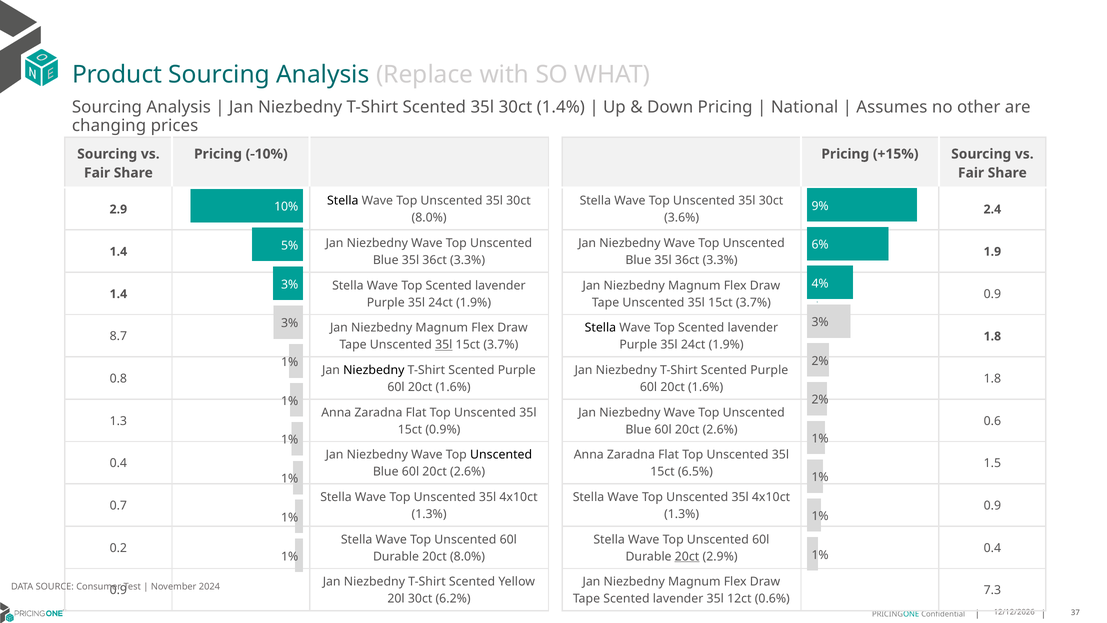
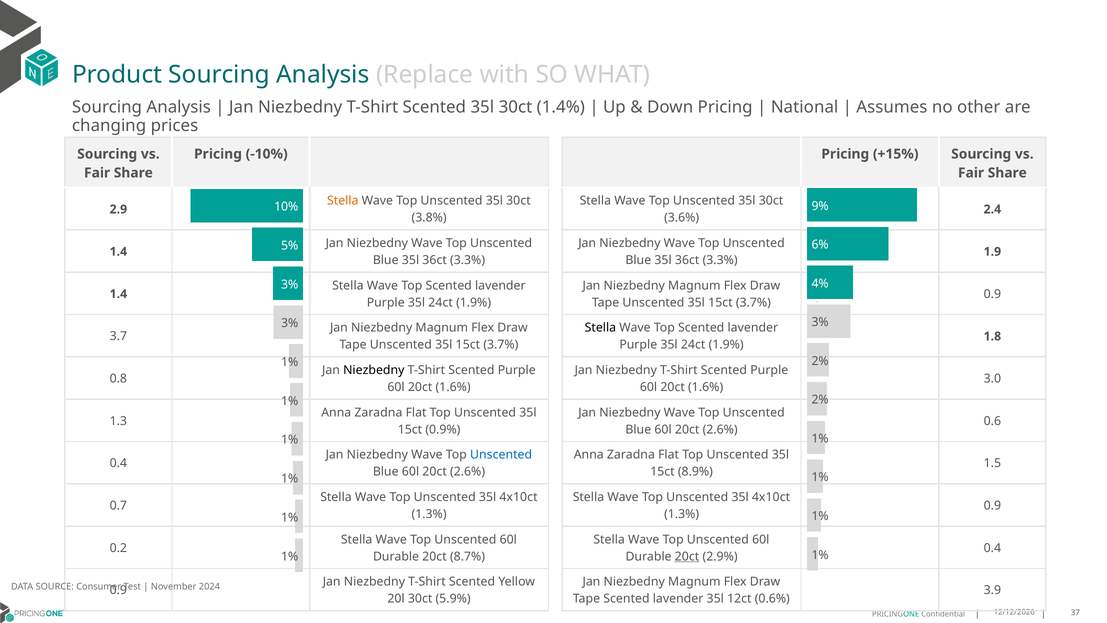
Stella colour: black -> orange (343, 201)
8.0%: 8.0% -> 3.8% (429, 218)
8.7: 8.7 -> 3.7 (118, 336)
35l underline: present -> none (444, 345)
1.8: 1.8 -> 3.0 (992, 379)
Unscented colour: black -> blue (501, 455)
6.5%: 6.5% -> 8.9% (695, 472)
20ct 8.0%: 8.0% -> 8.7% (468, 556)
7.3: 7.3 -> 3.9 (992, 590)
6.2%: 6.2% -> 5.9% (453, 599)
